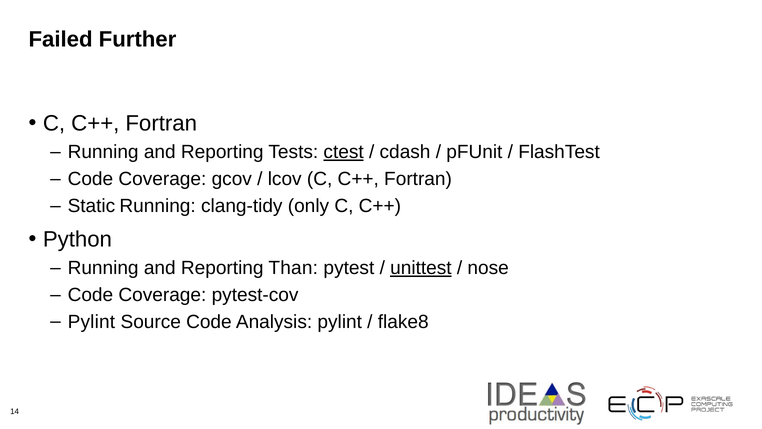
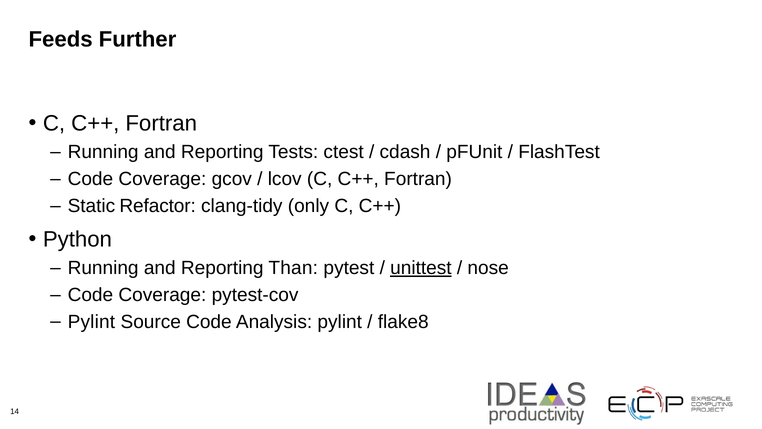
Failed: Failed -> Feeds (61, 39)
ctest underline: present -> none (344, 152)
Static Running: Running -> Refactor (158, 206)
